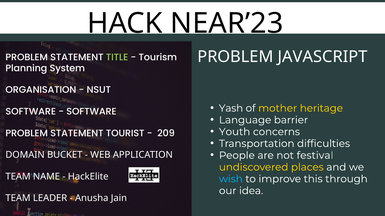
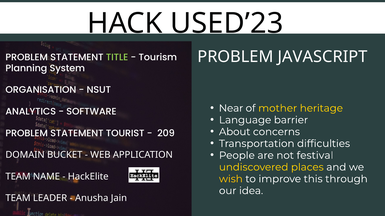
NEAR’23: NEAR’23 -> USED’23 (227, 23)
Yash: Yash -> Near (231, 108)
SOFTWARE: SOFTWARE -> ANALYTICS (31, 112)
Youth: Youth -> About (235, 132)
wish colour: light blue -> yellow (231, 179)
